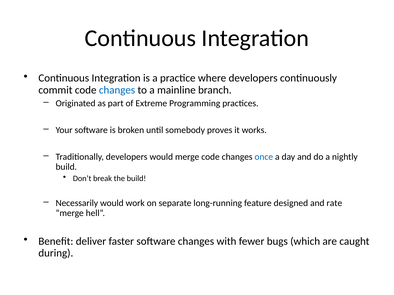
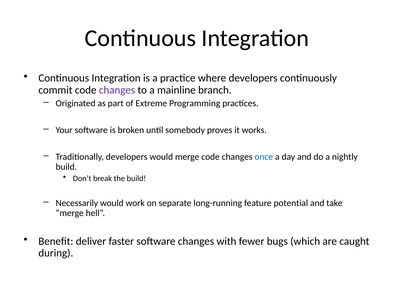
changes colour: blue -> purple (117, 90)
designed: designed -> potential (291, 203)
rate: rate -> take (334, 203)
